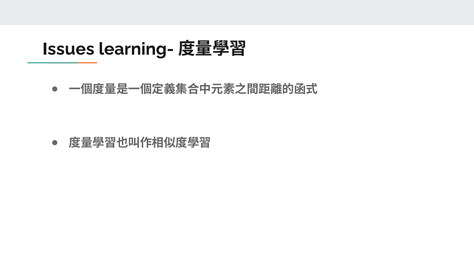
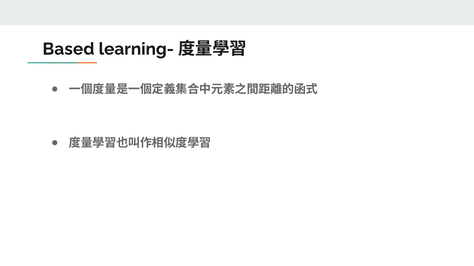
Issues: Issues -> Based (68, 49)
